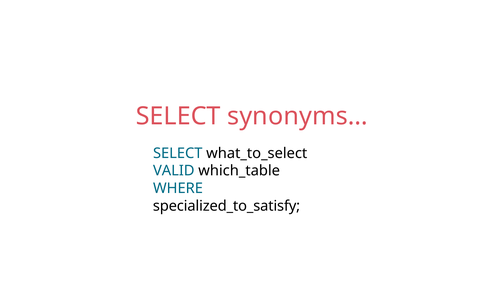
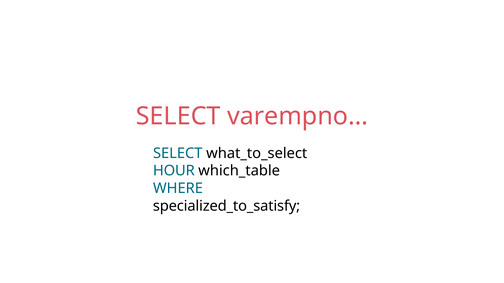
synonyms…: synonyms… -> varempno… (298, 116)
VALID: VALID -> HOUR (174, 171)
